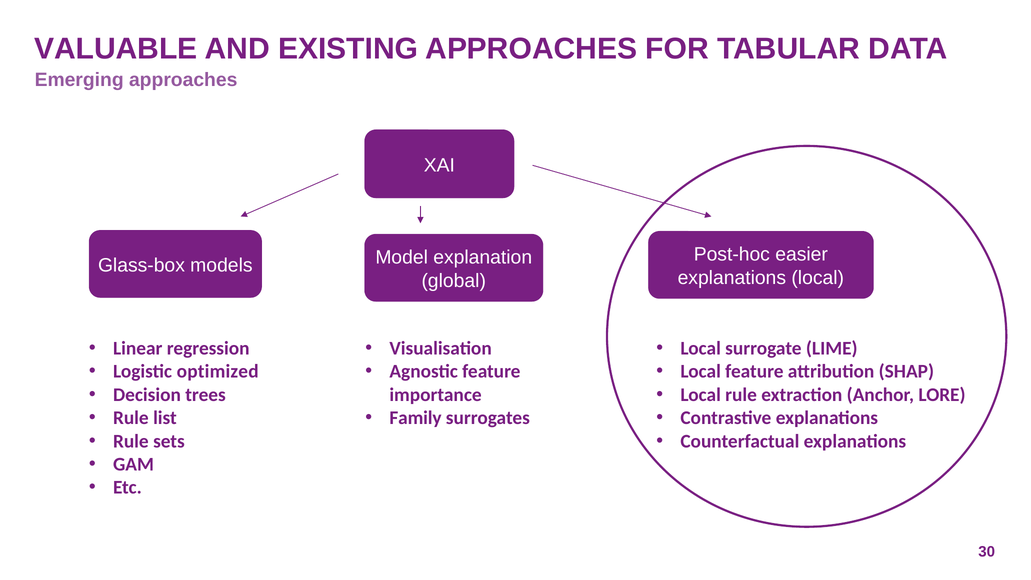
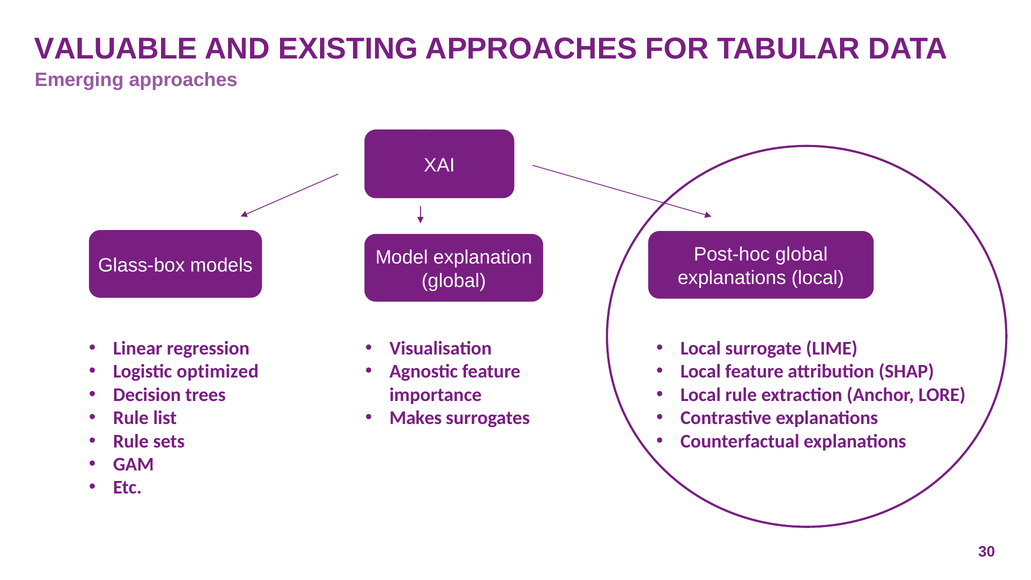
Post-hoc easier: easier -> global (802, 255)
Family: Family -> Makes (416, 418)
